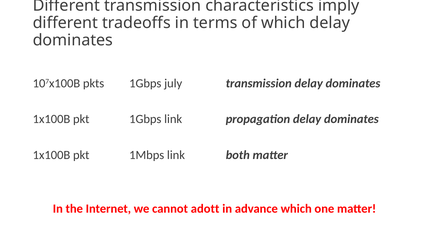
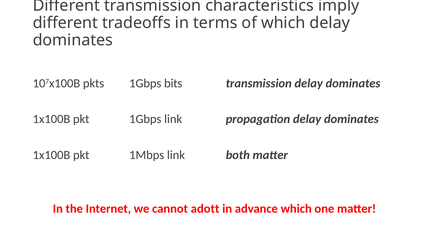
july: july -> bits (173, 83)
